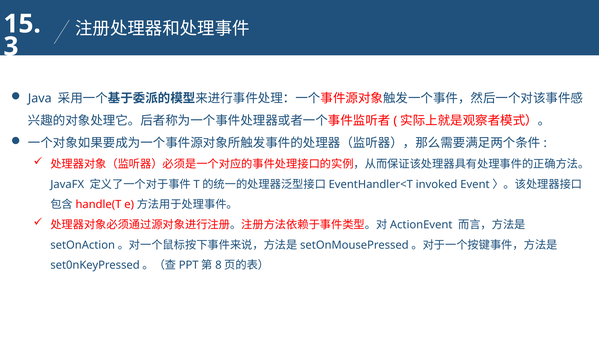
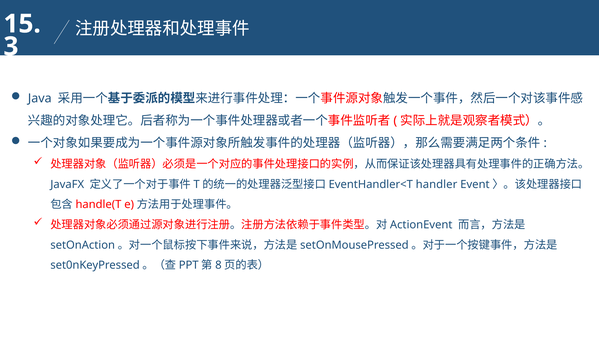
invoked: invoked -> handler (437, 184)
